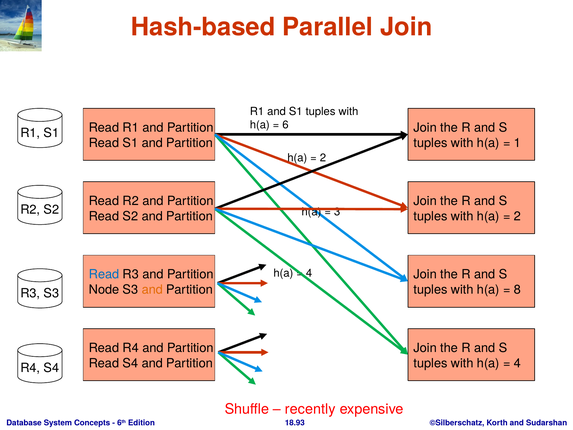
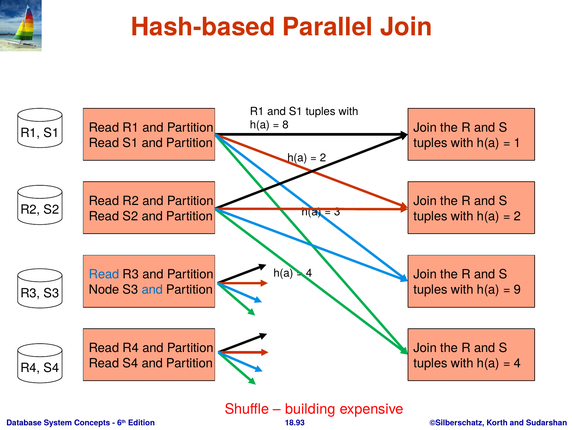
6: 6 -> 8 (285, 125)
and colour: orange -> blue (152, 290)
8: 8 -> 9 (518, 290)
recently: recently -> building (310, 409)
